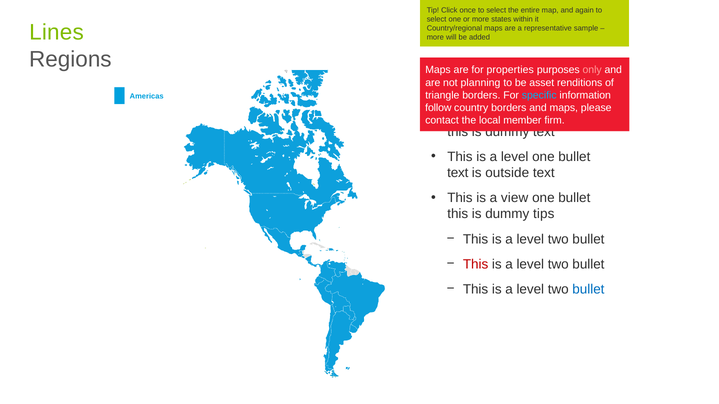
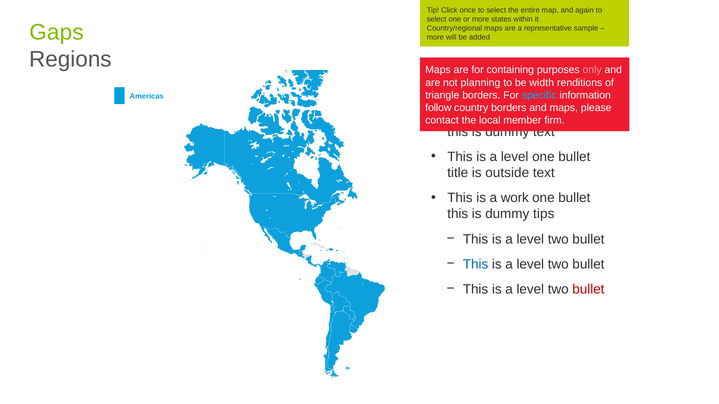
Lines: Lines -> Gaps (56, 32)
properties: properties -> containing (510, 70)
asset: asset -> width (542, 83)
text: text -> title (458, 173)
view: view -> work (515, 198)
This colour: red -> blue (476, 264)
bullet colour: blue -> red (588, 290)
